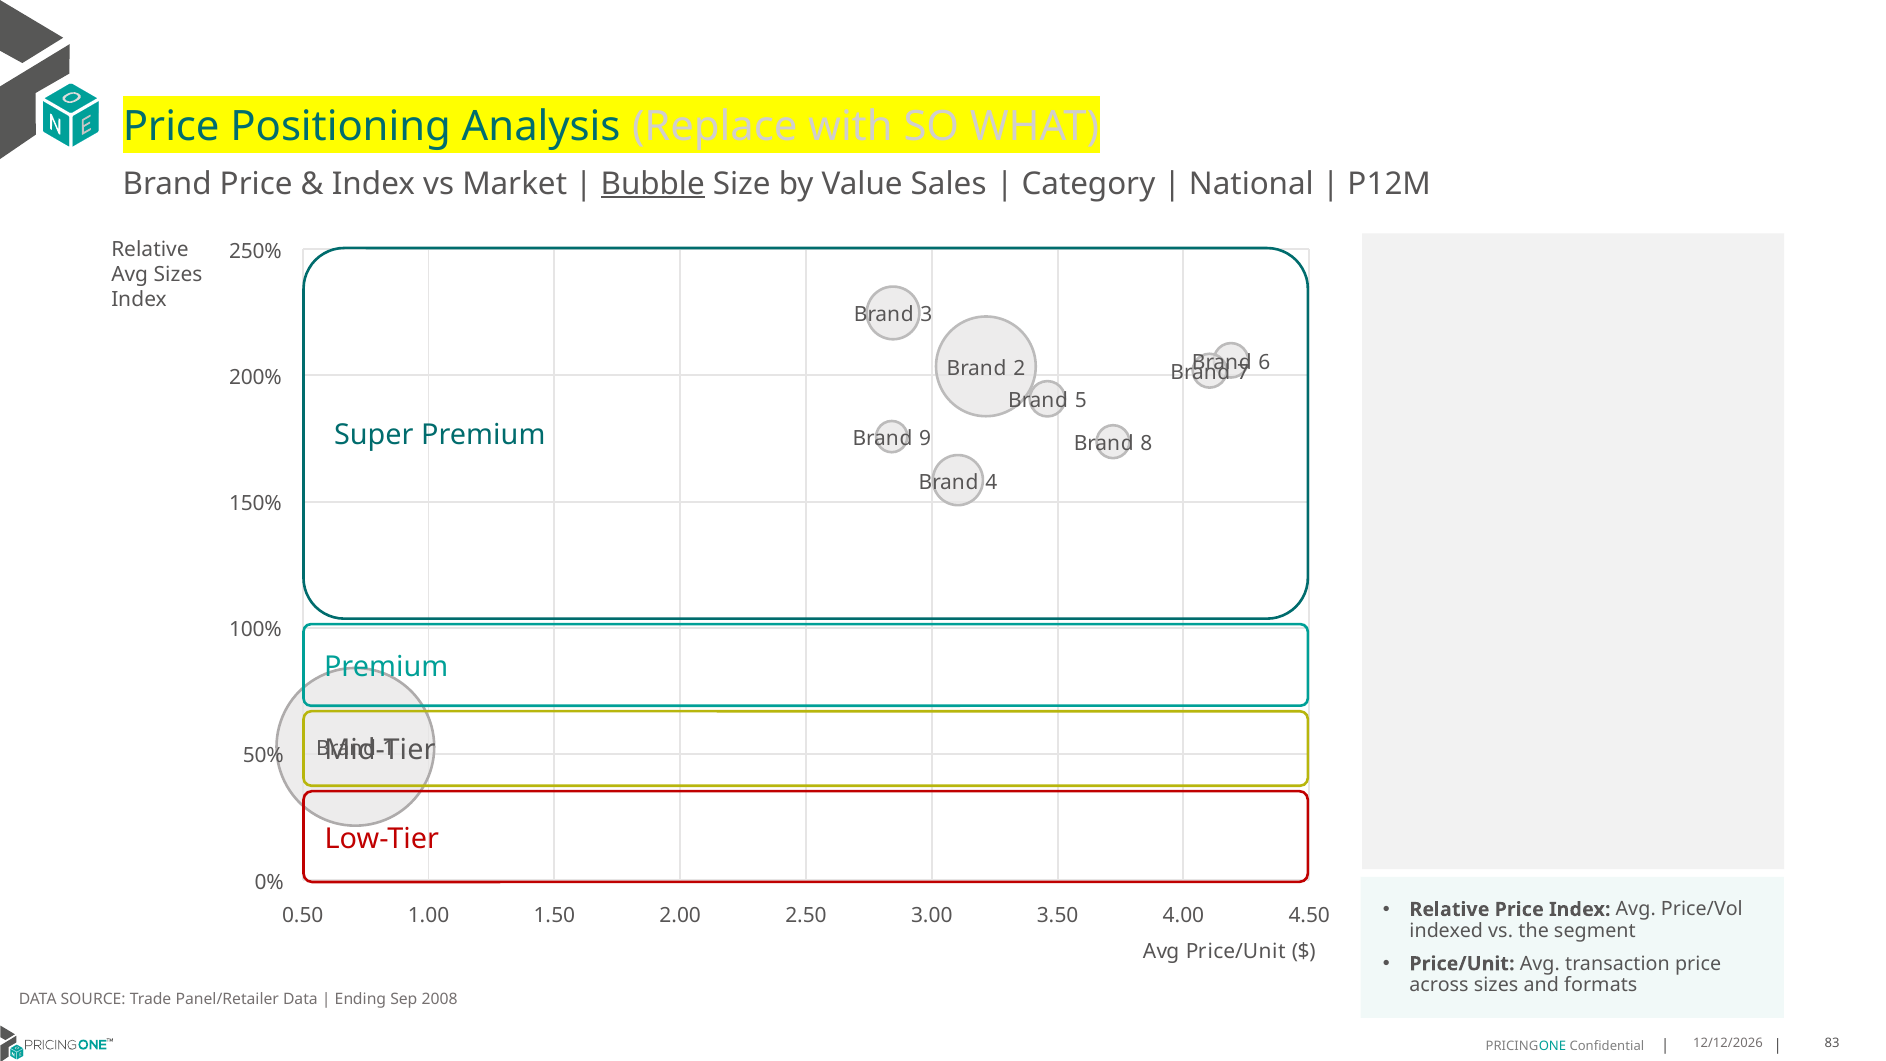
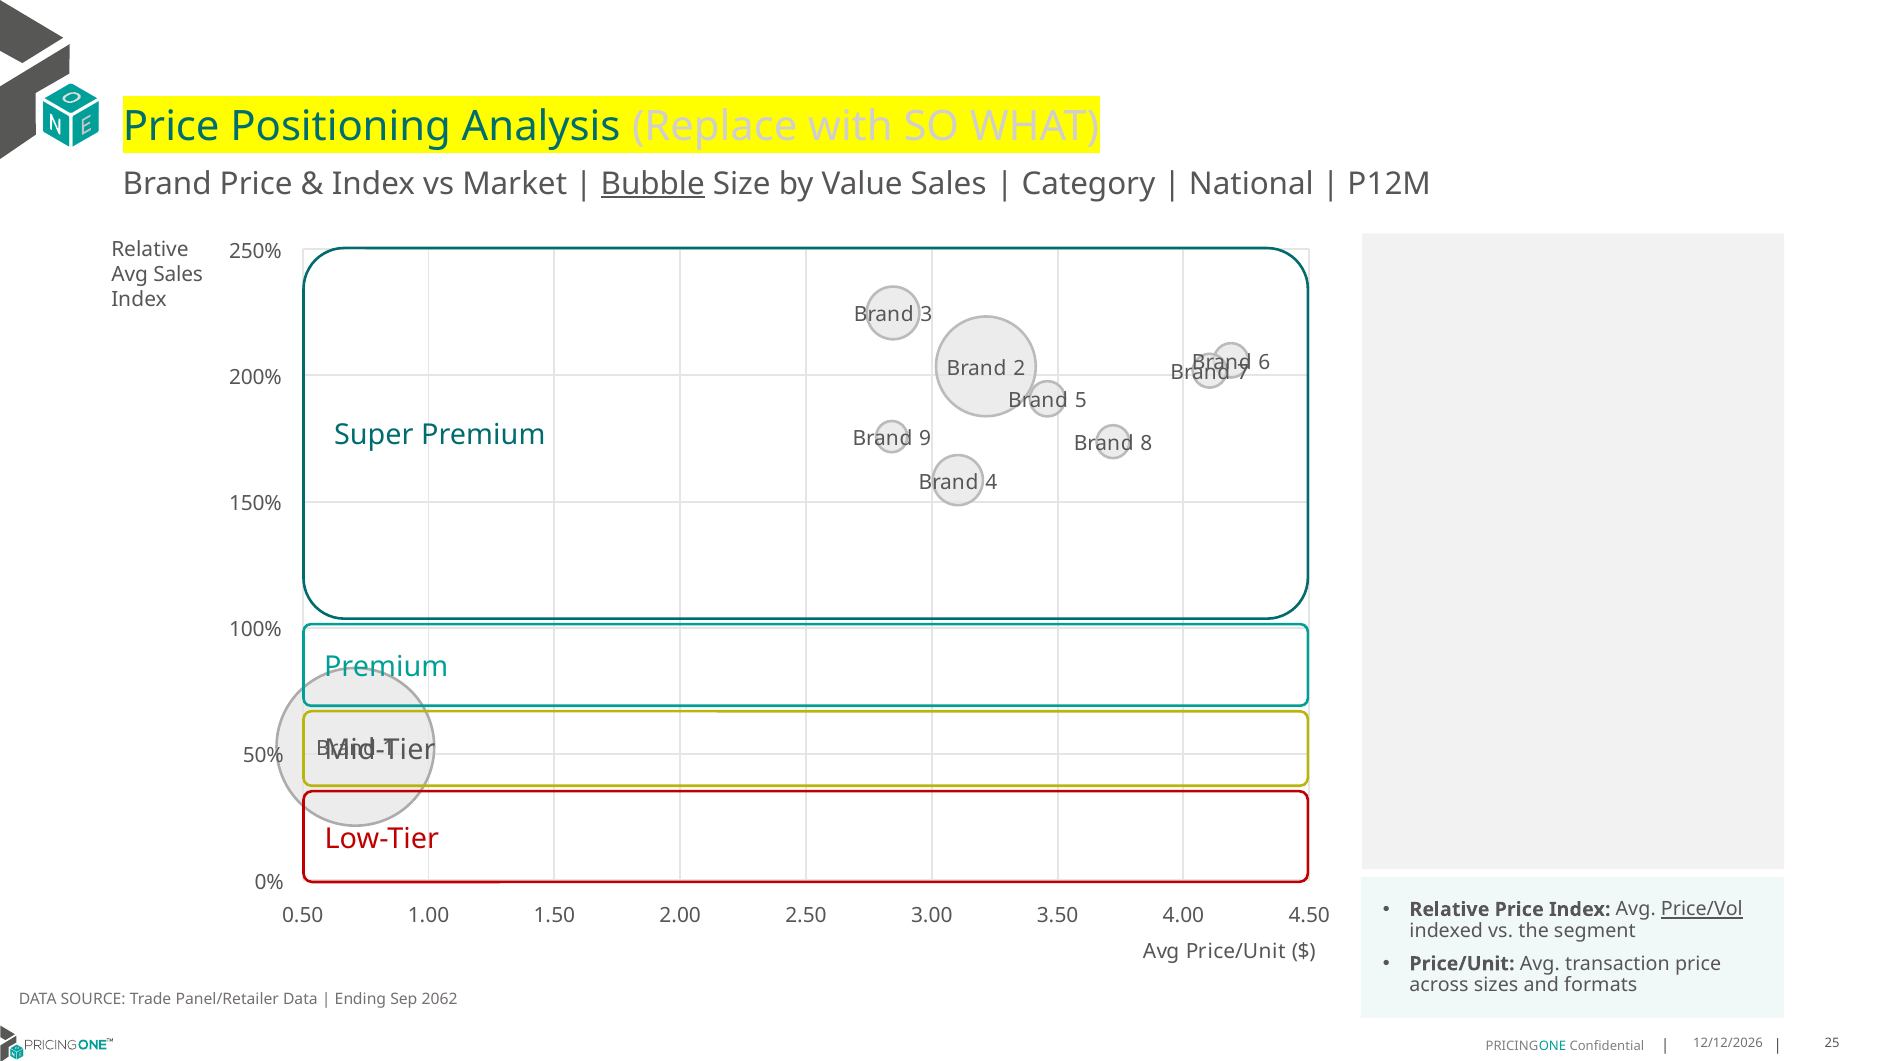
Avg Sizes: Sizes -> Sales (178, 275)
Price/Vol underline: none -> present (1702, 909)
2008: 2008 -> 2062 (440, 999)
83: 83 -> 25 (1832, 1043)
